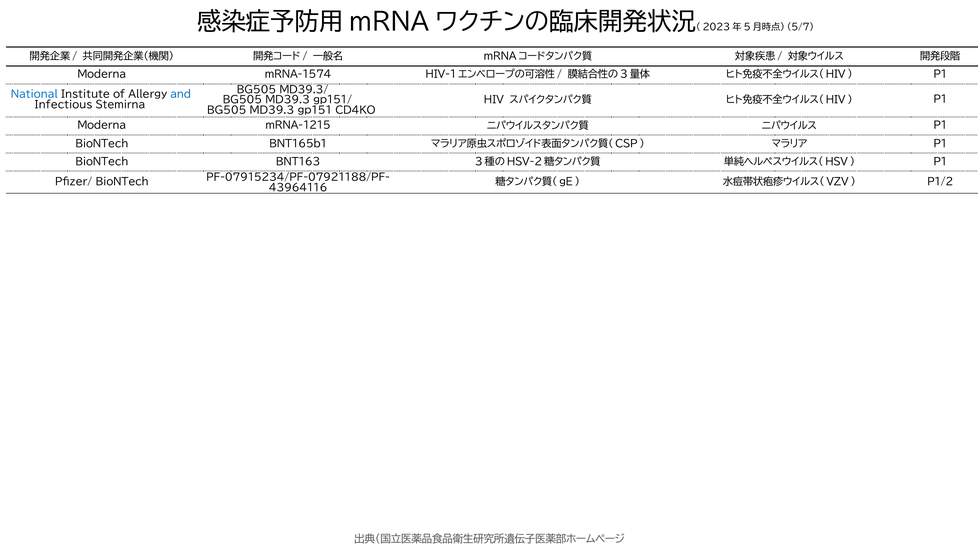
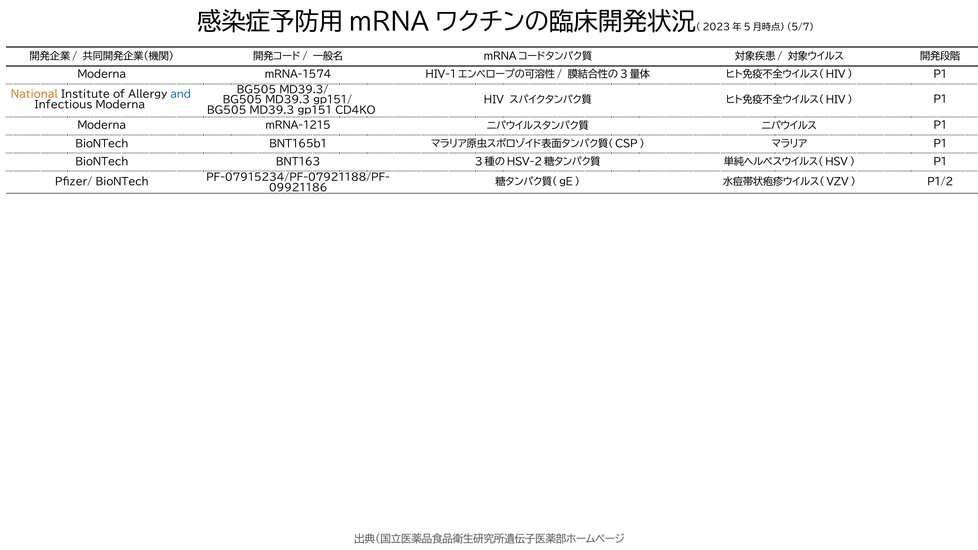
National colour: blue -> orange (34, 95)
Infectious Stemirna: Stemirna -> Moderna (120, 105)
43964116: 43964116 -> 09921186 (298, 188)
